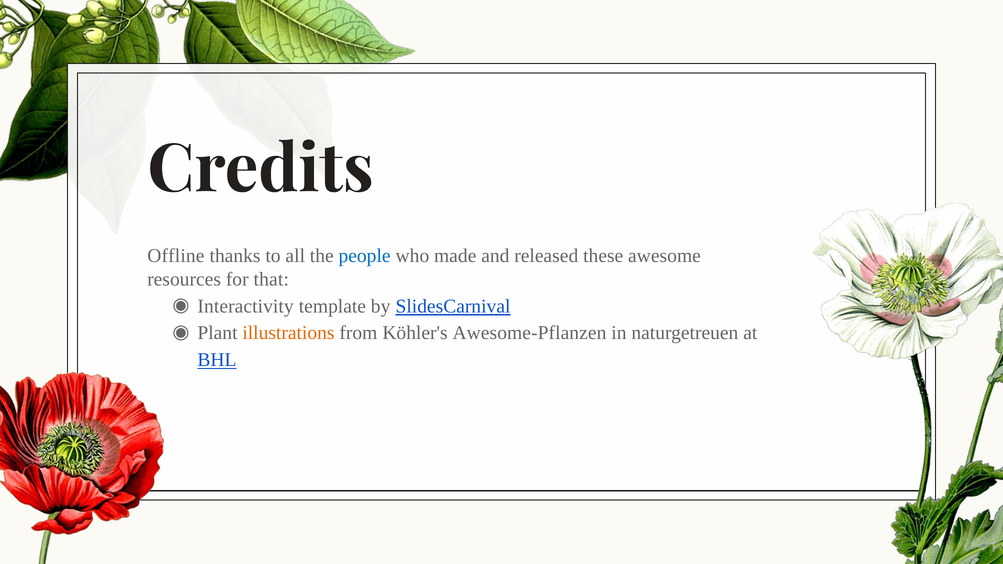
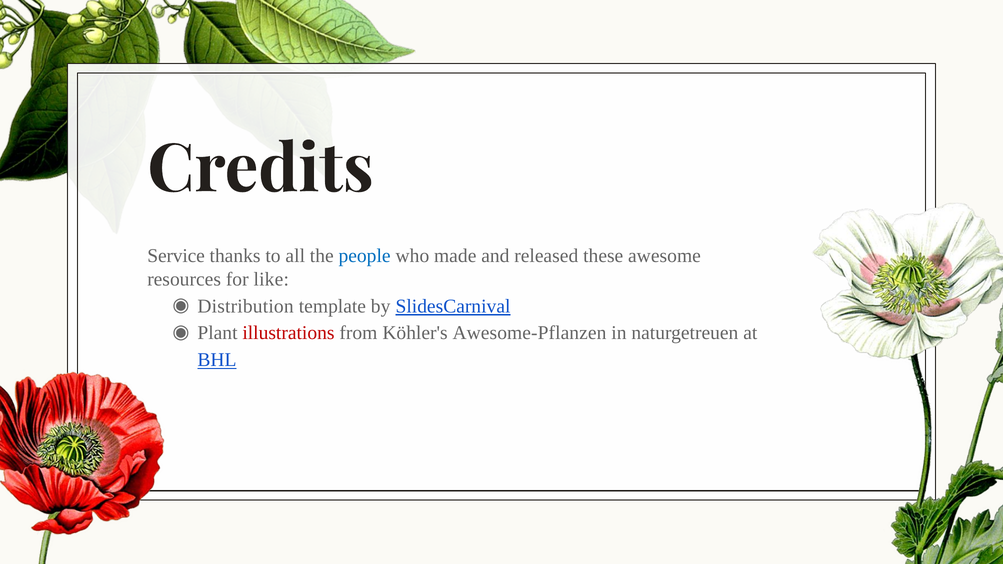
Offline: Offline -> Service (176, 256)
that: that -> like (271, 279)
Interactivity: Interactivity -> Distribution (246, 306)
illustrations colour: orange -> red (288, 333)
